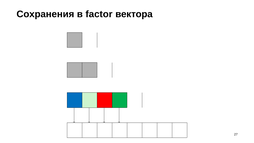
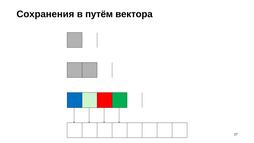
factor: factor -> путём (99, 14)
